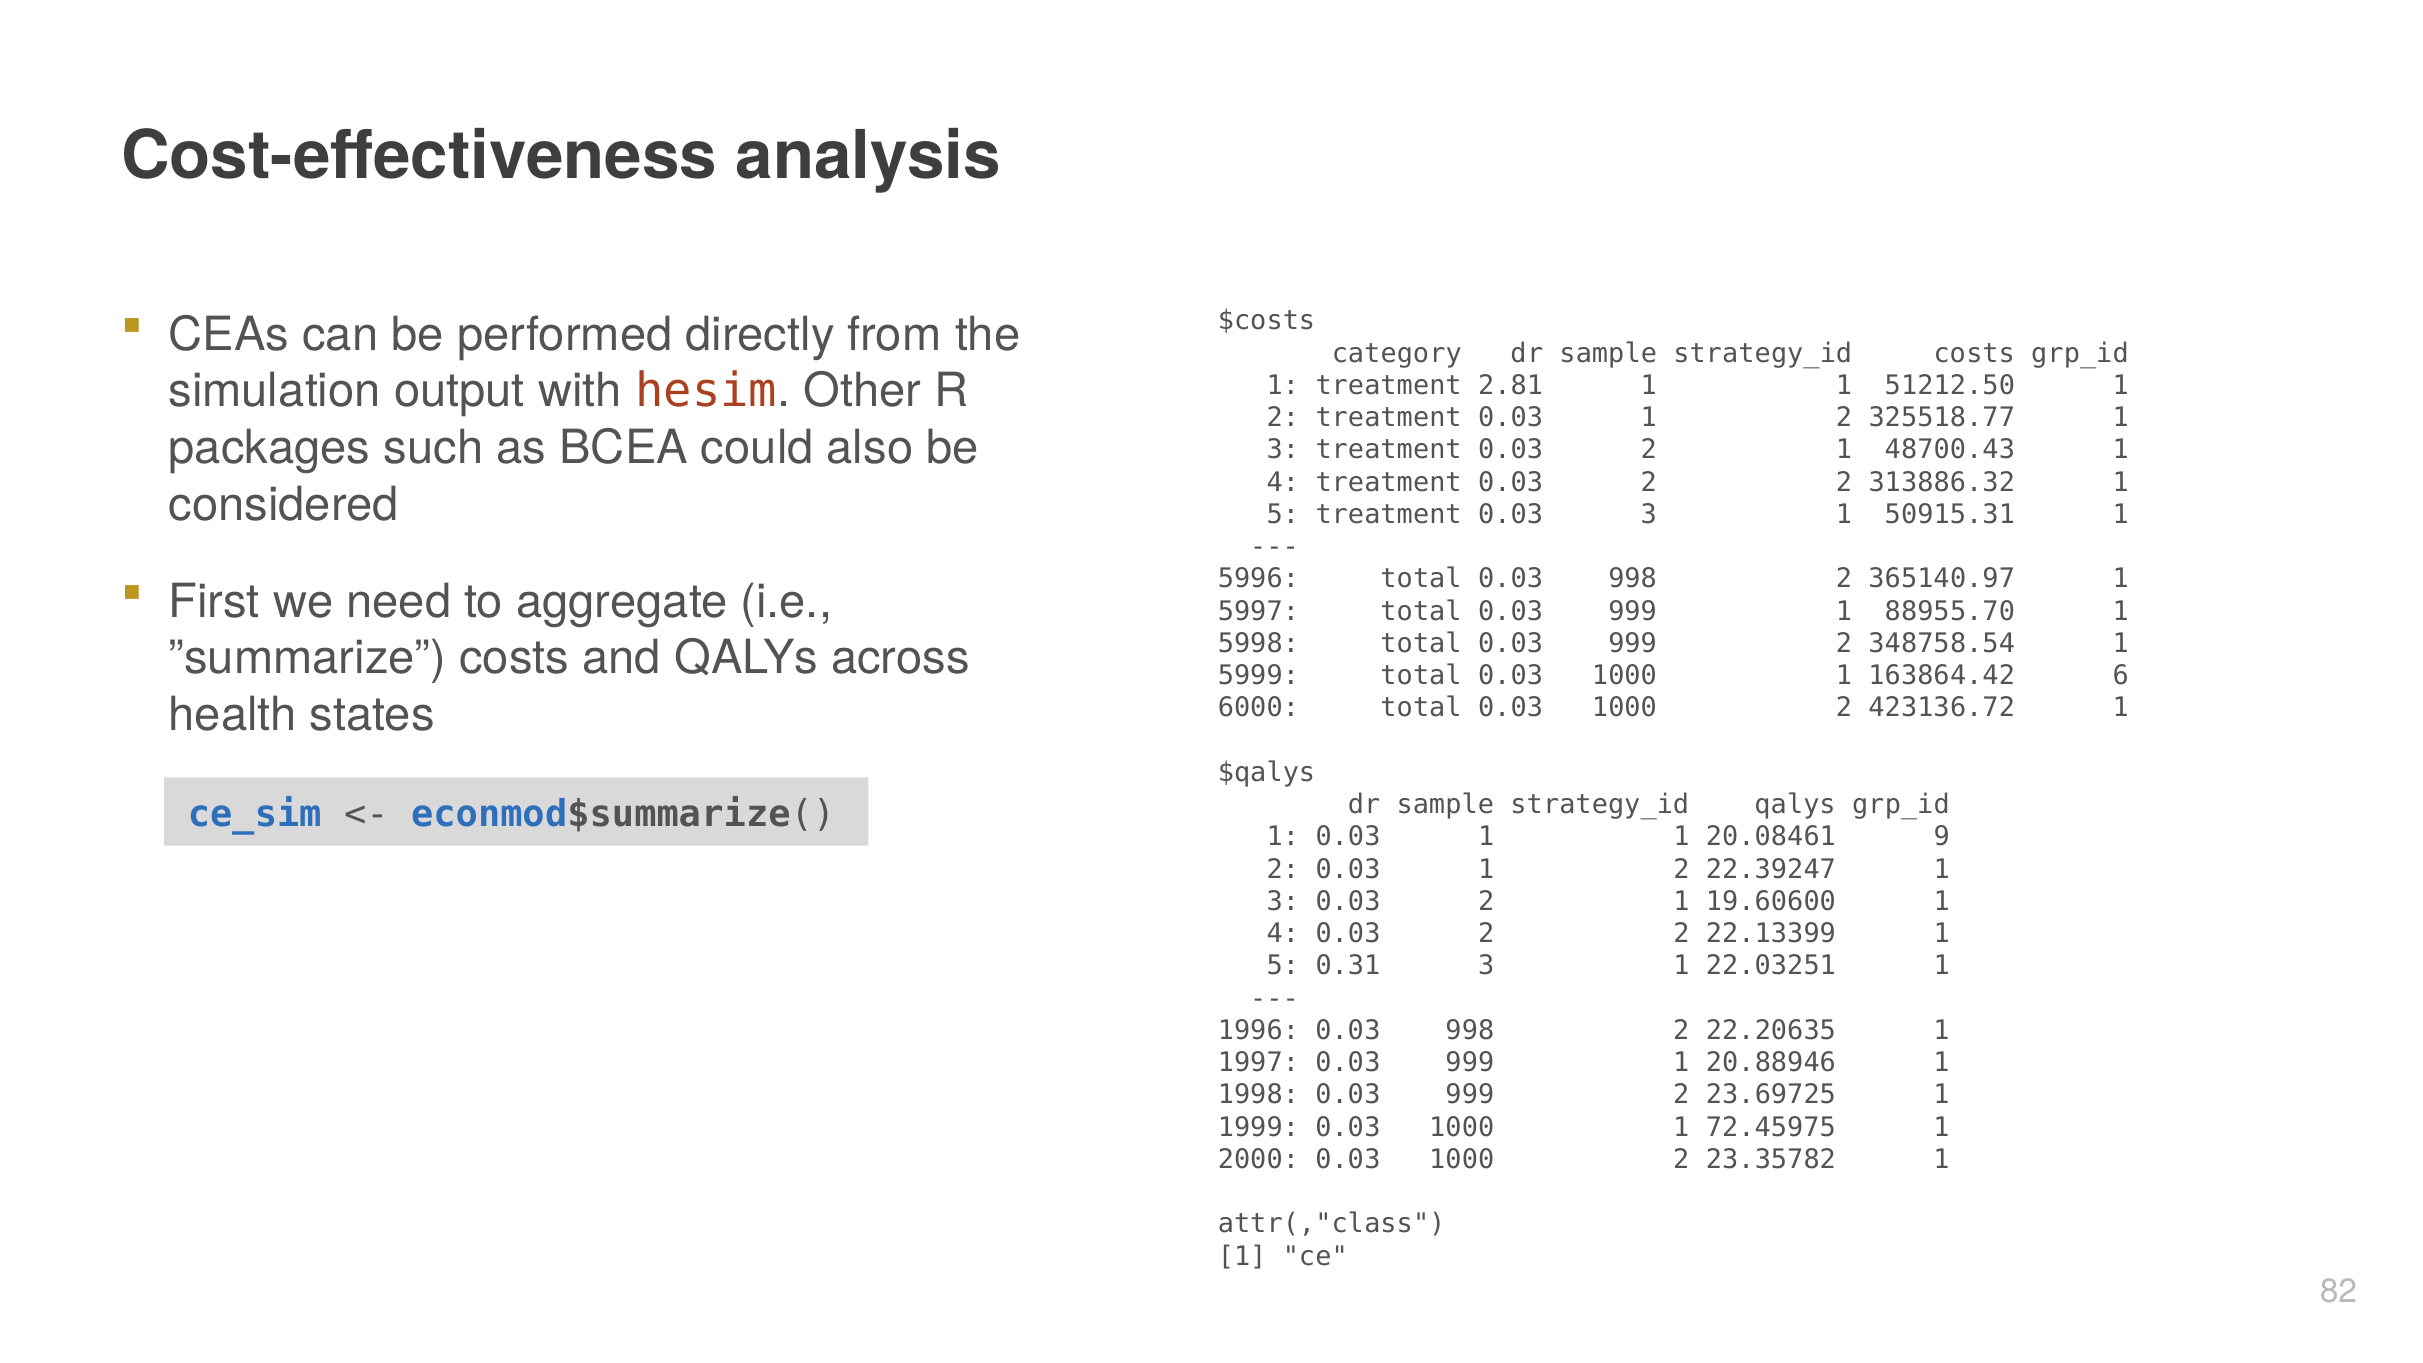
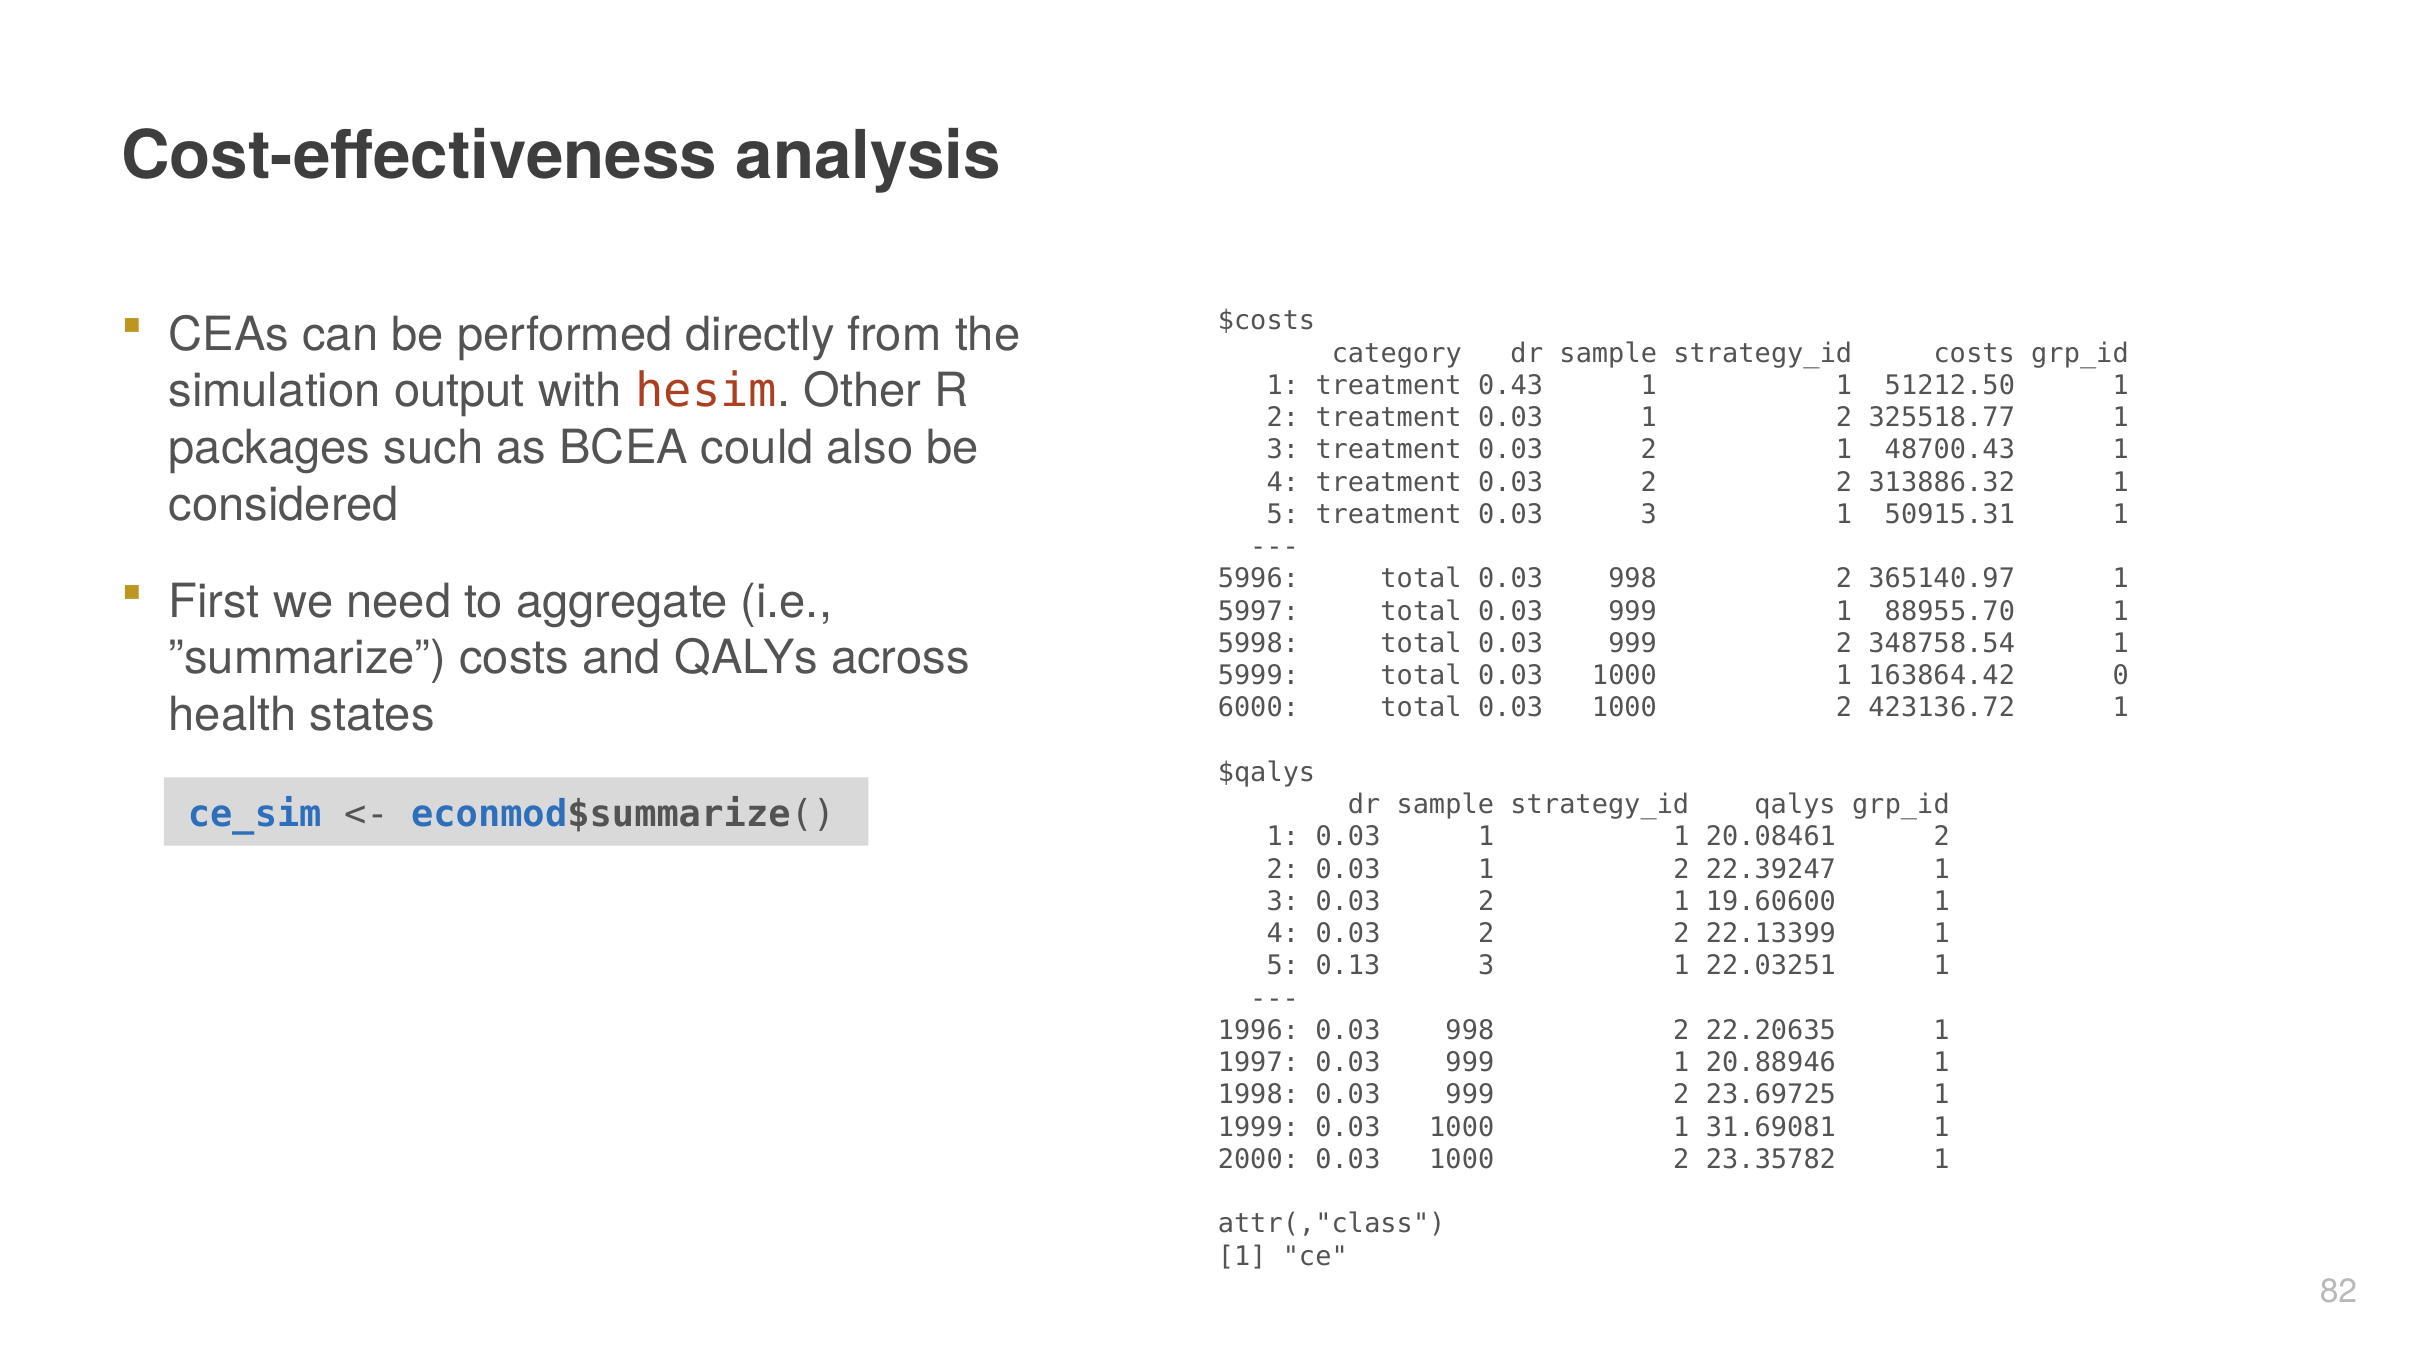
2.81: 2.81 -> 0.43 (1511, 386)
6: 6 -> 0 (2121, 676)
20.08461 9: 9 -> 2 (1942, 837)
0.31: 0.31 -> 0.13 (1348, 966)
72.45975: 72.45975 -> 31.69081 (1771, 1127)
